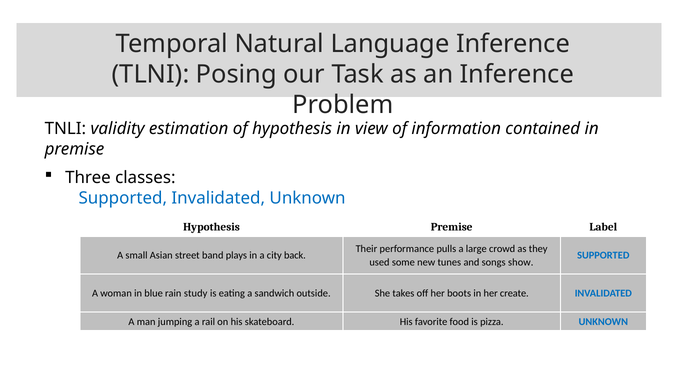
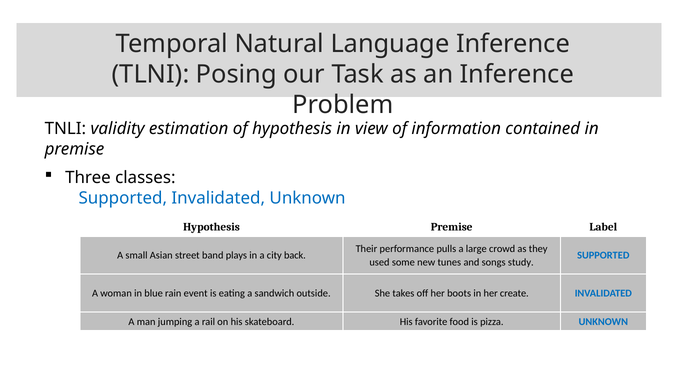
show: show -> study (521, 262)
study: study -> event (196, 293)
